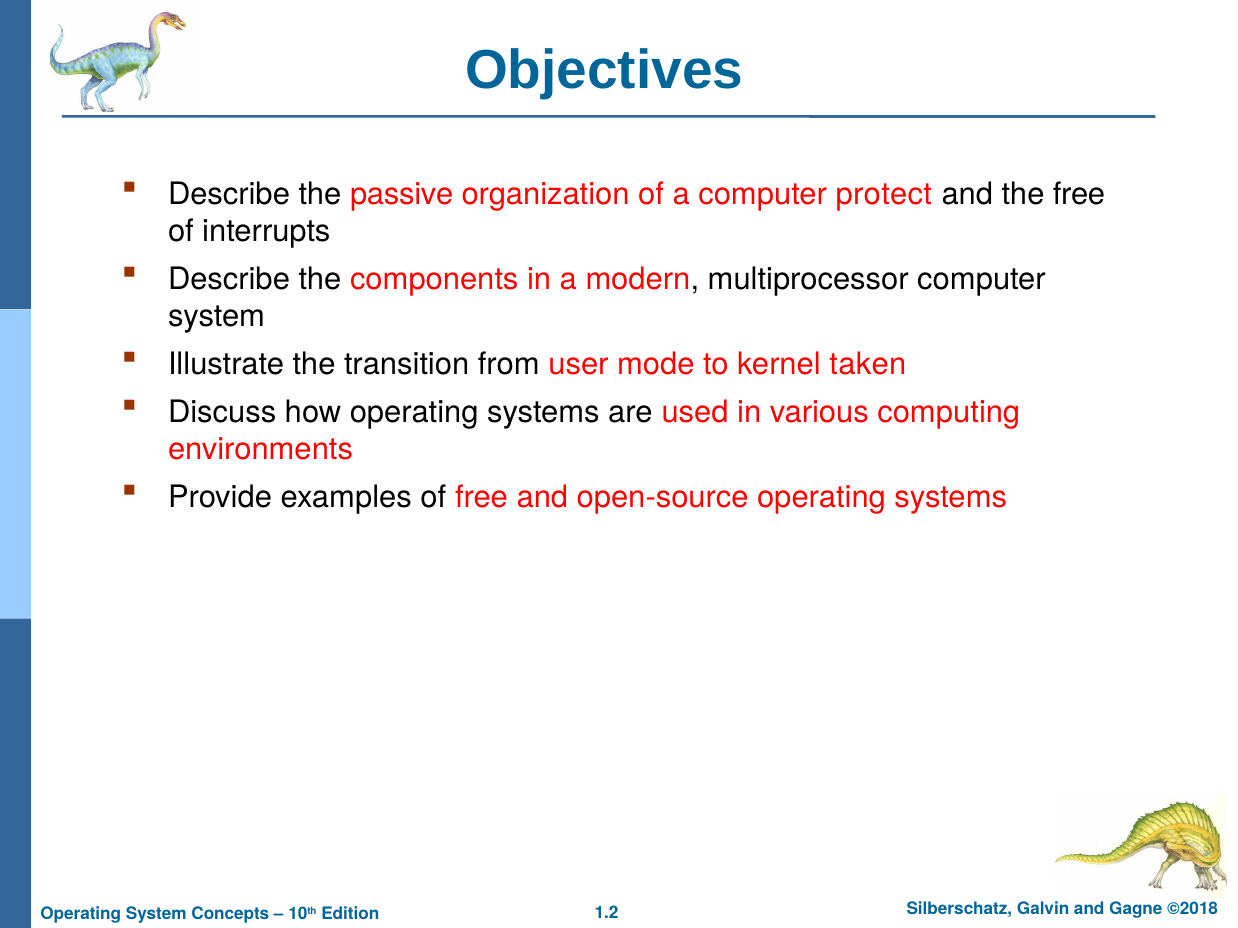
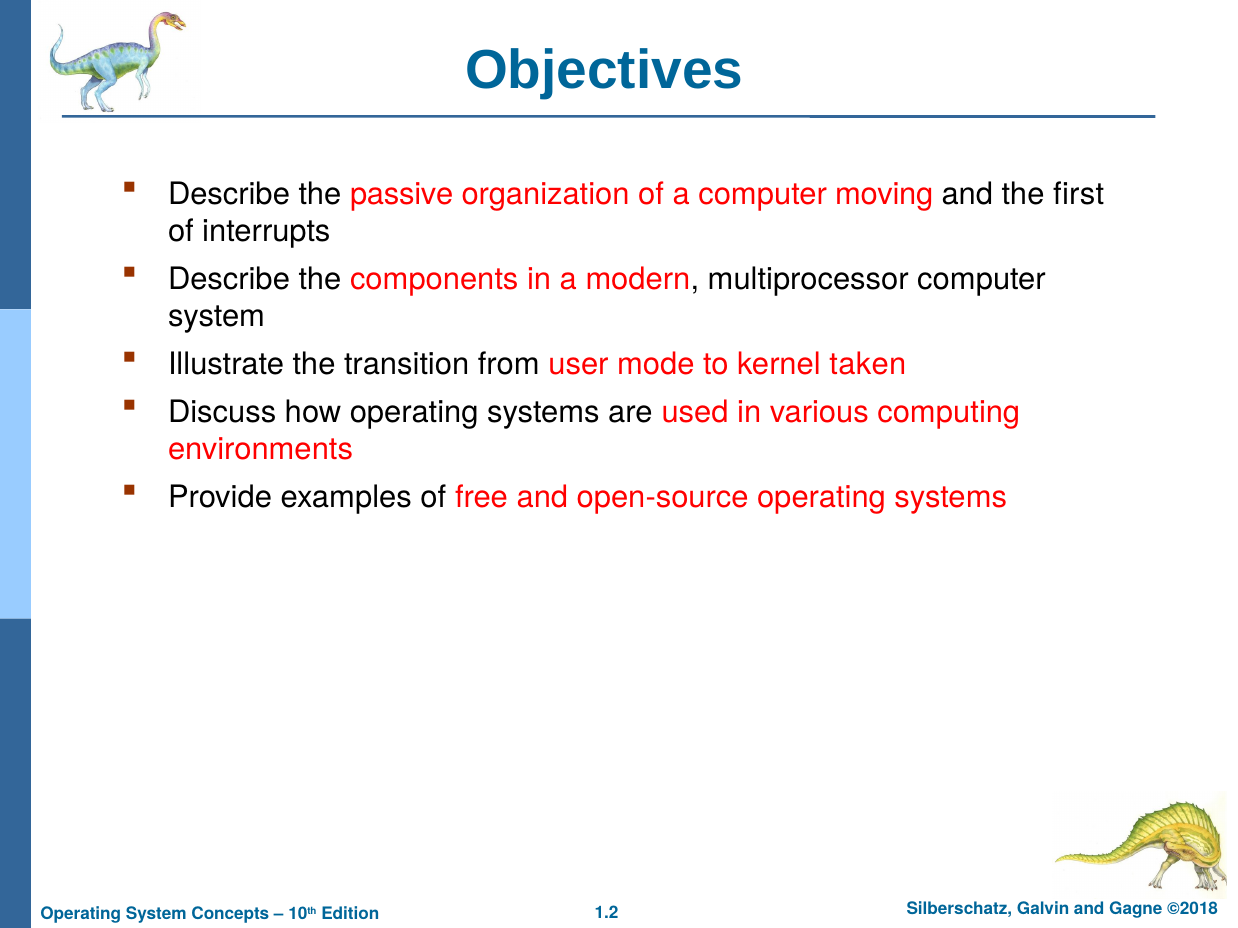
protect: protect -> moving (884, 194)
the free: free -> first (1079, 194)
